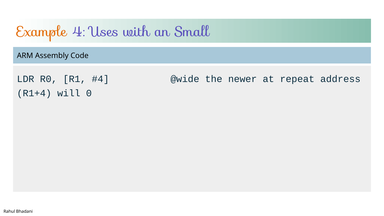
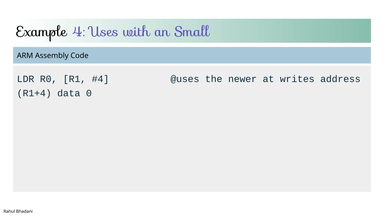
Example colour: orange -> black (42, 32)
@wide: @wide -> @uses (185, 79)
repeat: repeat -> writes (297, 79)
will: will -> data (69, 93)
